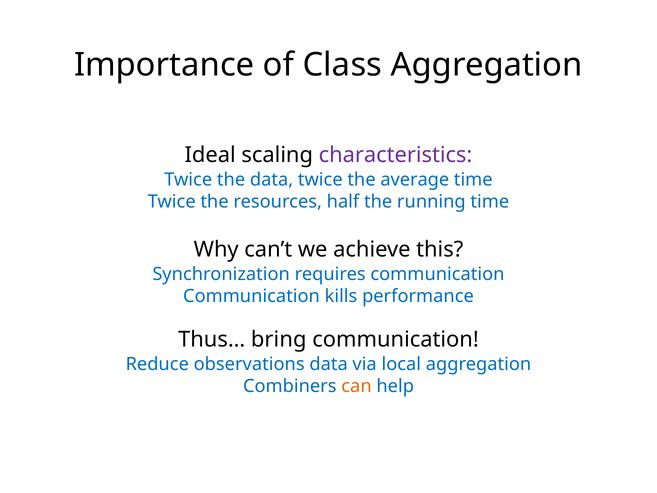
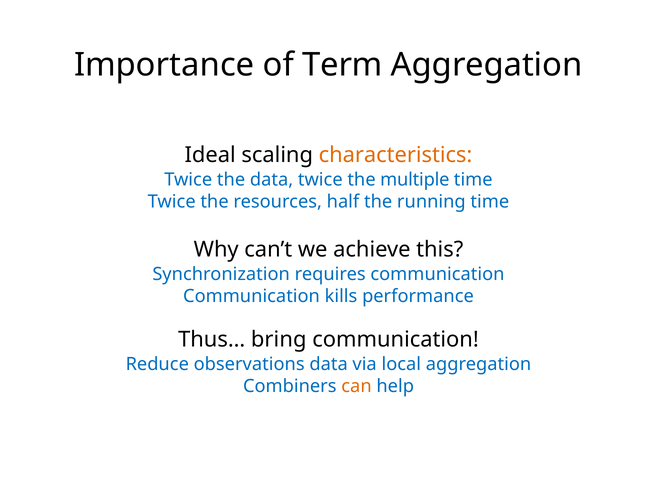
Class: Class -> Term (343, 65)
characteristics colour: purple -> orange (396, 155)
average: average -> multiple (415, 180)
